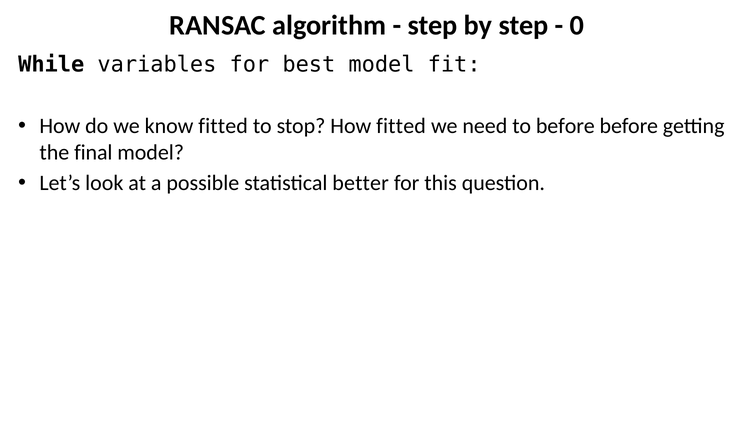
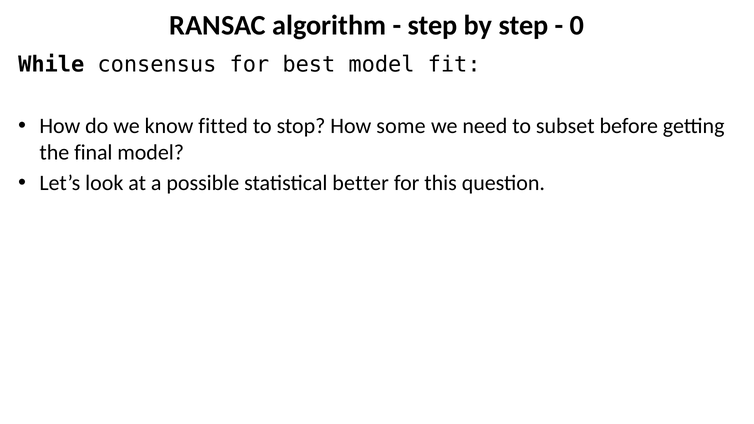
variables: variables -> consensus (157, 65)
How fitted: fitted -> some (401, 126)
to before: before -> subset (565, 126)
